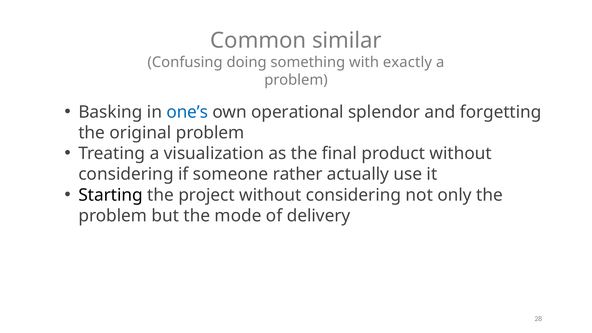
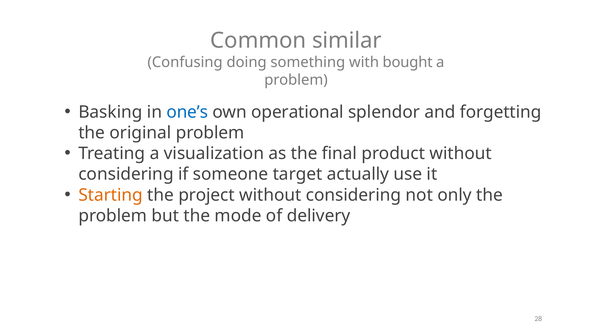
exactly: exactly -> bought (408, 62)
rather: rather -> target (298, 174)
Starting colour: black -> orange (111, 195)
